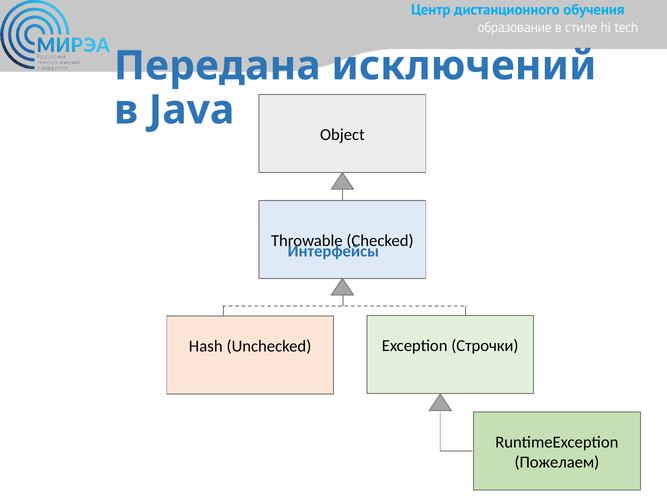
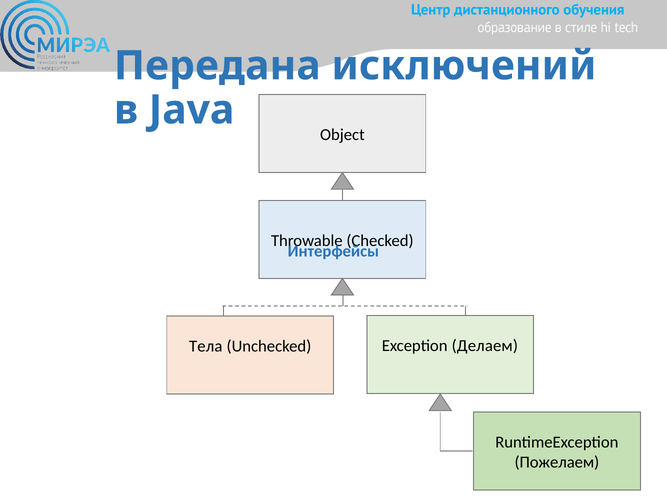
Hash: Hash -> Тела (206, 346)
Строчки: Строчки -> Делаем (485, 345)
